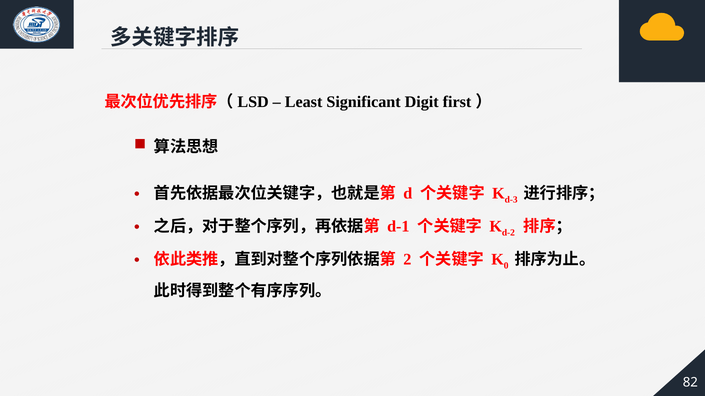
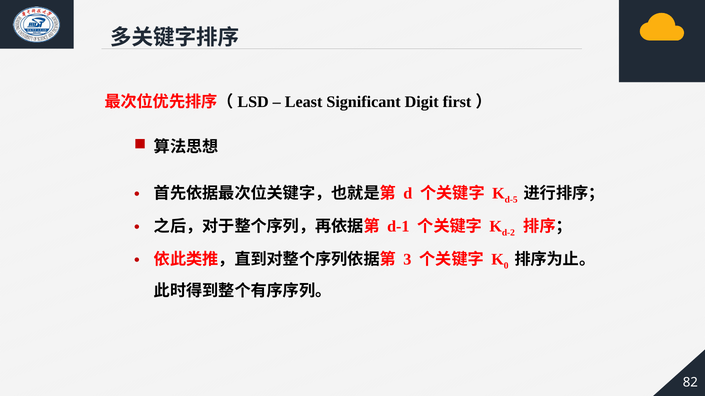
d-3: d-3 -> d-5 (511, 200)
2: 2 -> 3 (407, 260)
